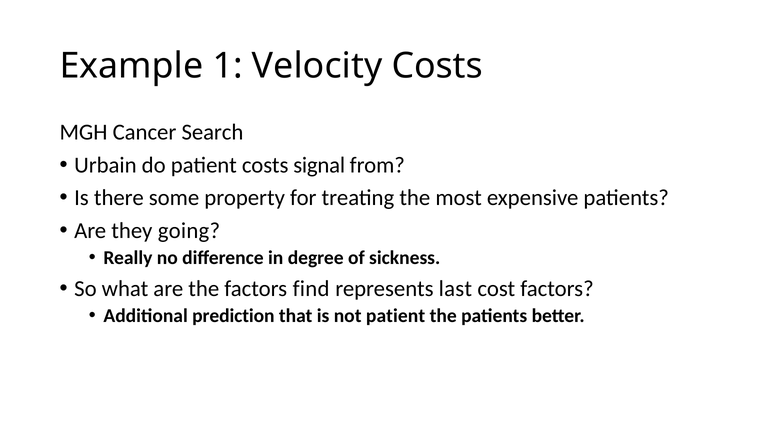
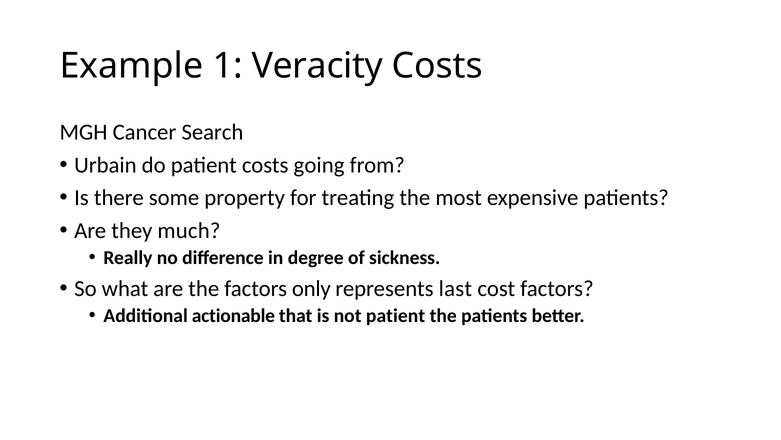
Velocity: Velocity -> Veracity (317, 66)
signal: signal -> going (319, 165)
going: going -> much (189, 230)
find: find -> only (311, 288)
prediction: prediction -> actionable (233, 315)
